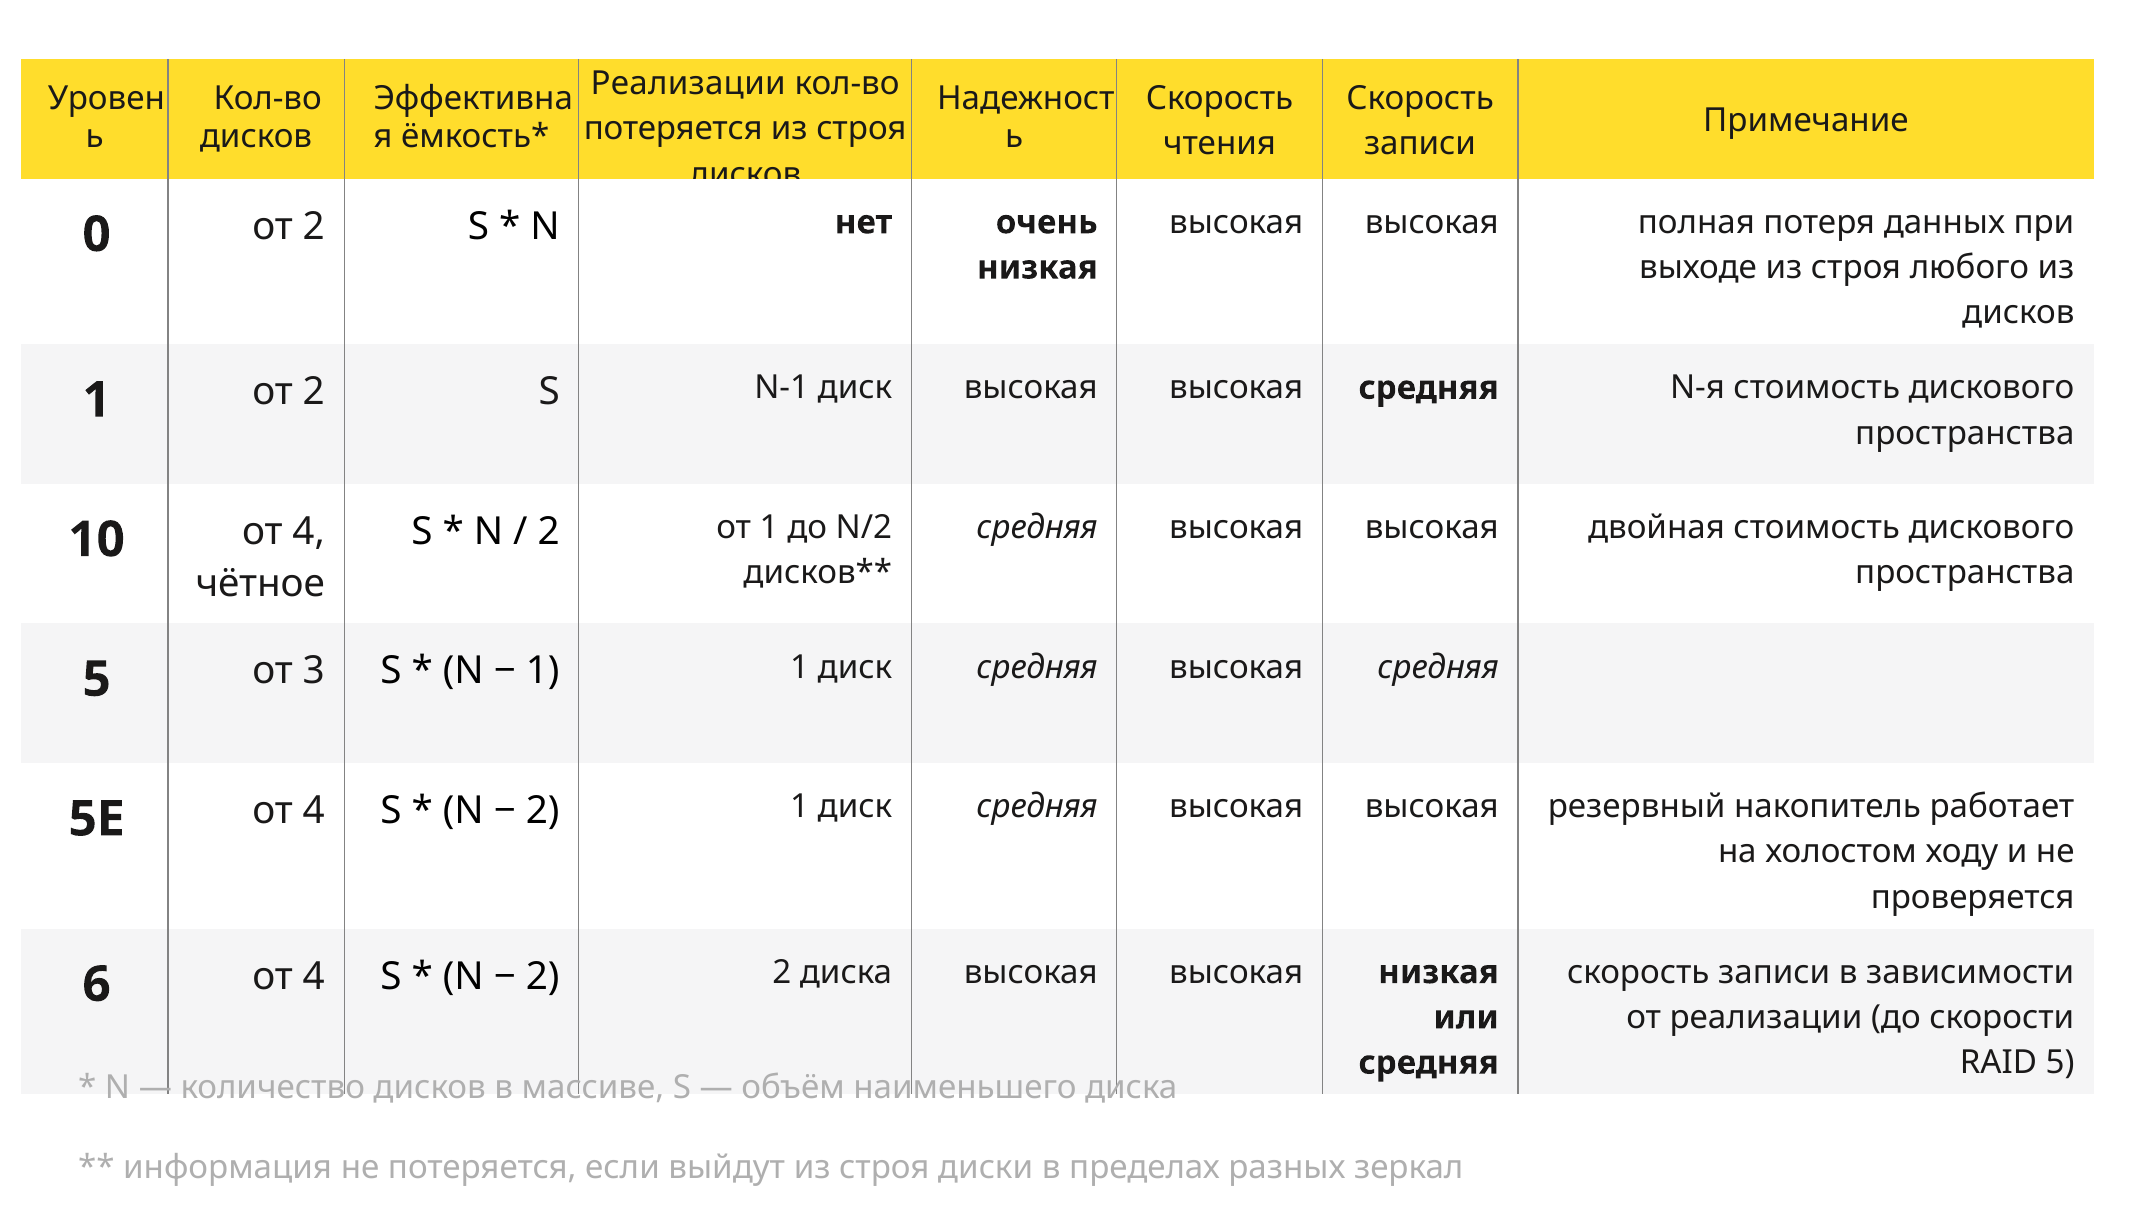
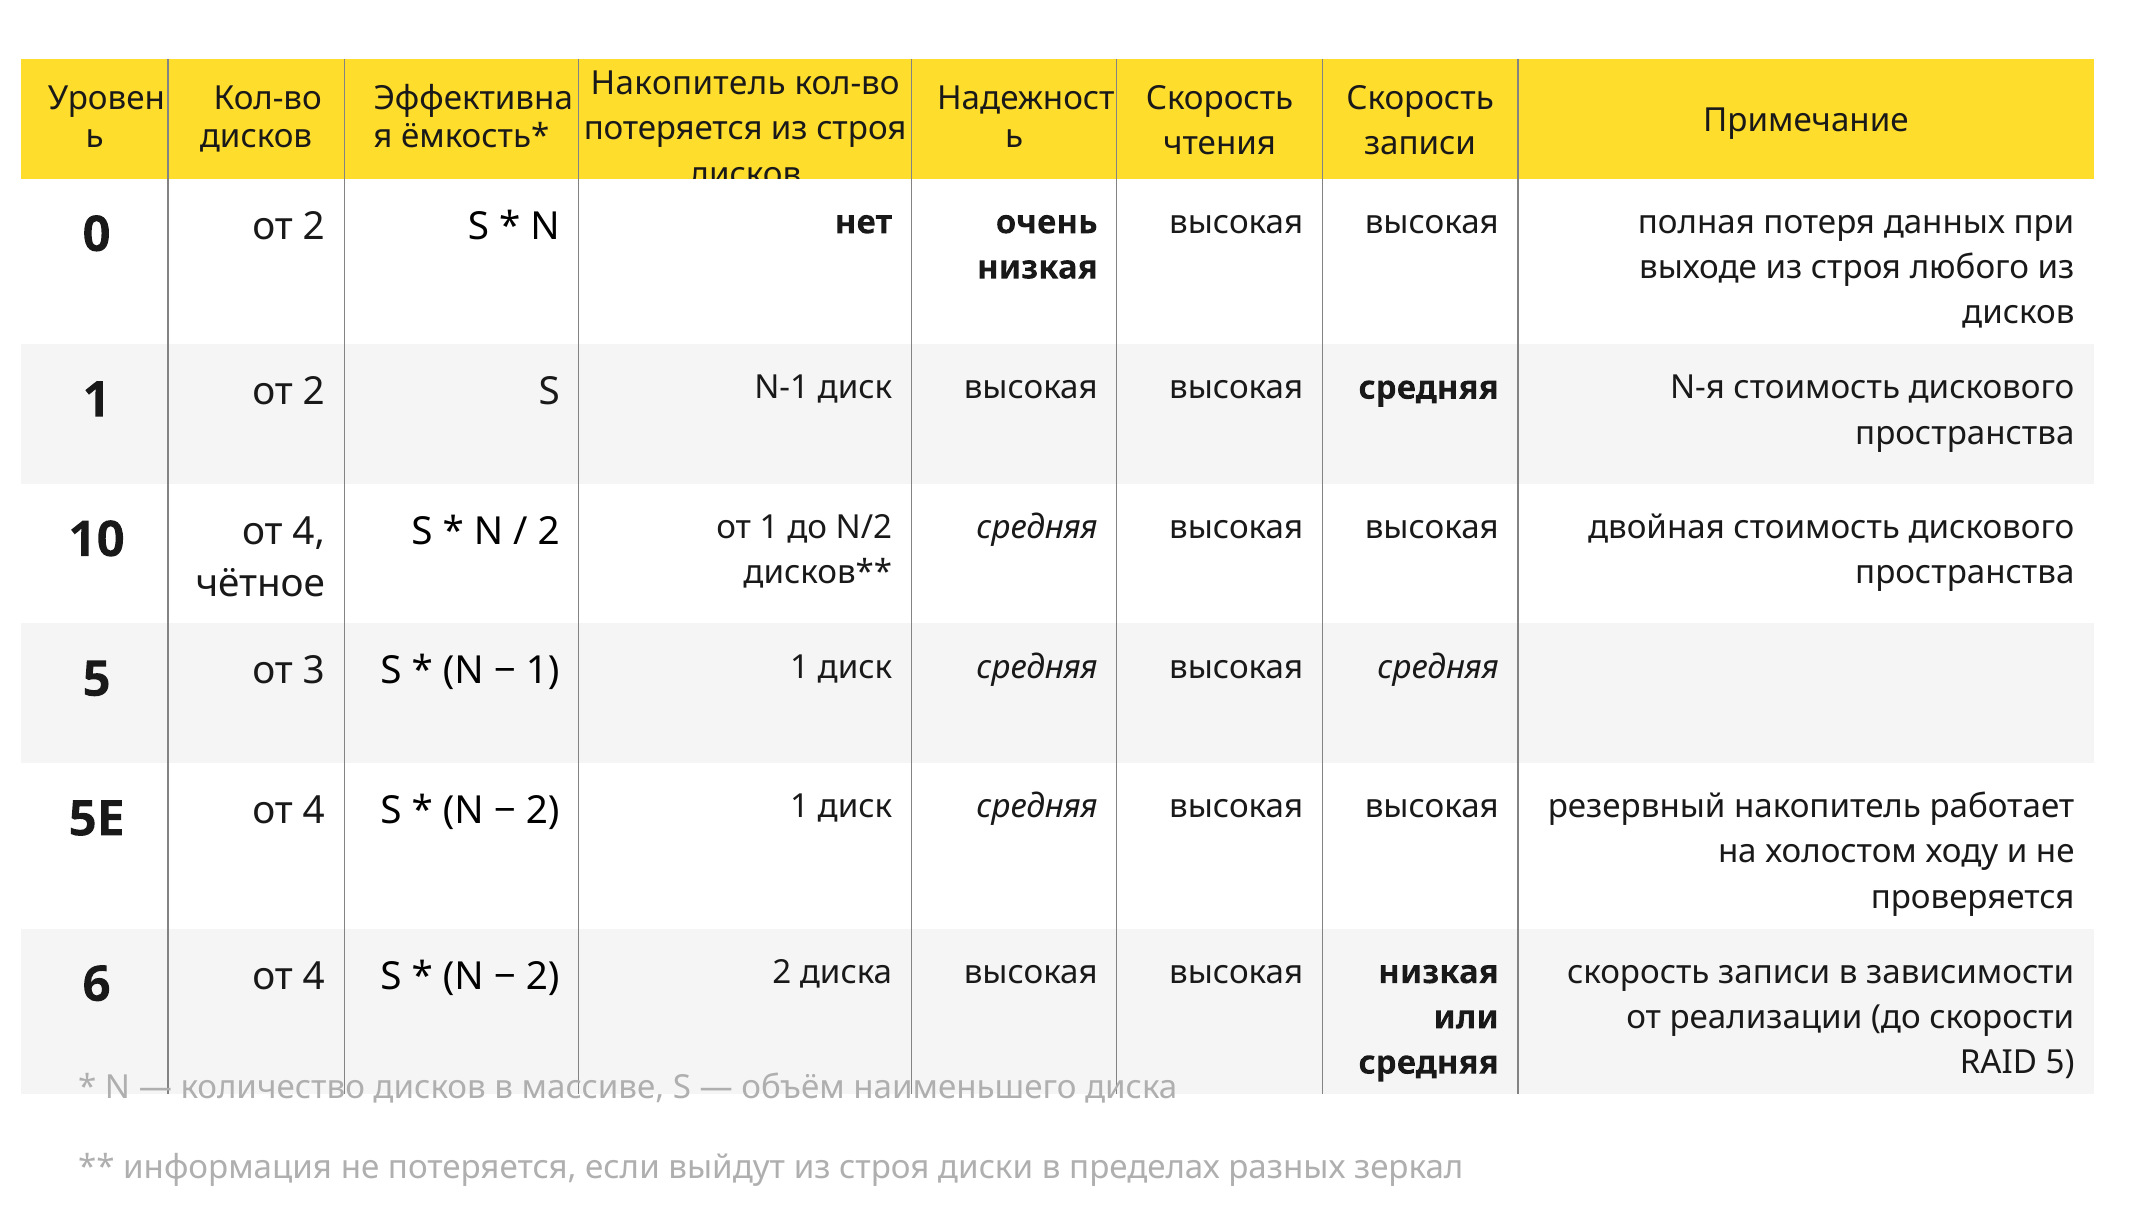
Реализации: Реализации -> Накопитель (688, 84)
